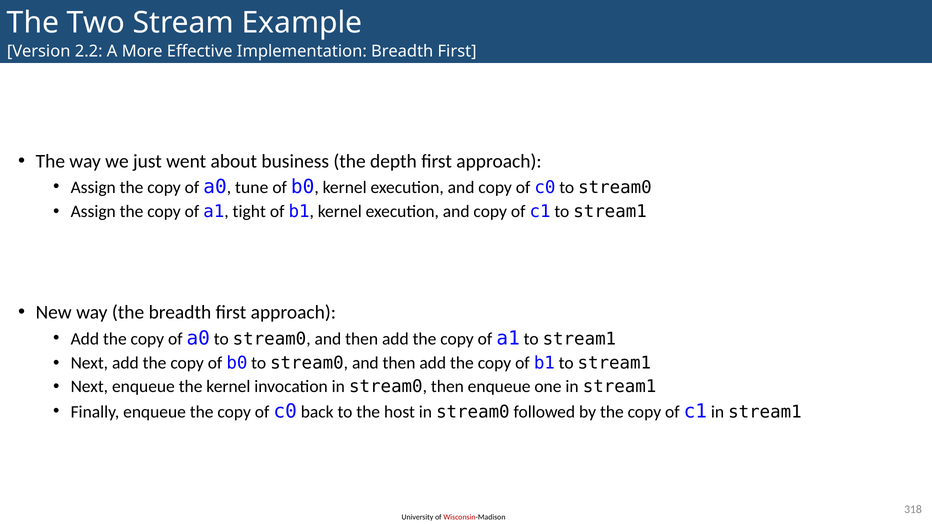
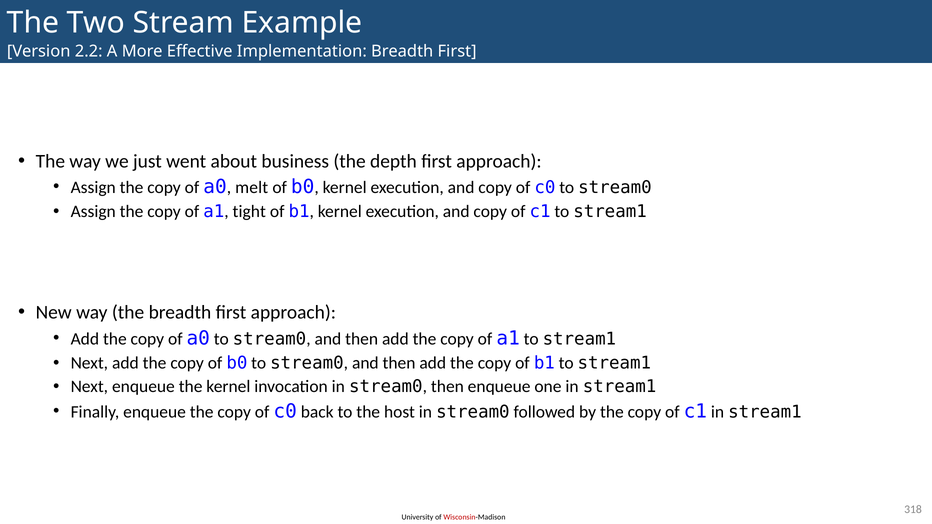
tune: tune -> melt (252, 188)
